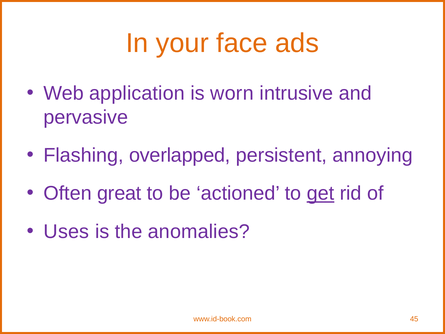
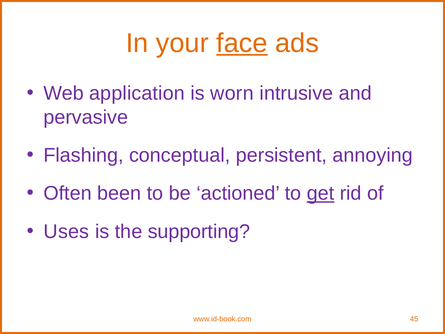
face underline: none -> present (242, 43)
overlapped: overlapped -> conceptual (180, 155)
great: great -> been (119, 193)
anomalies: anomalies -> supporting (199, 231)
